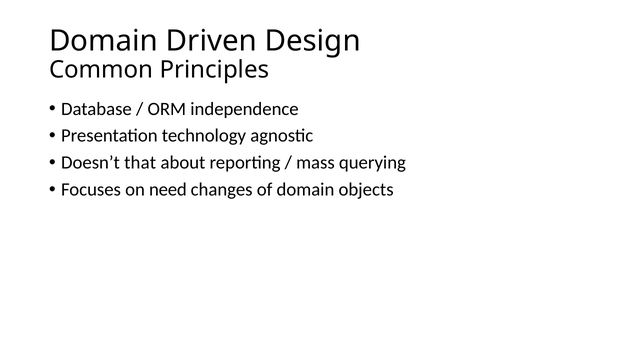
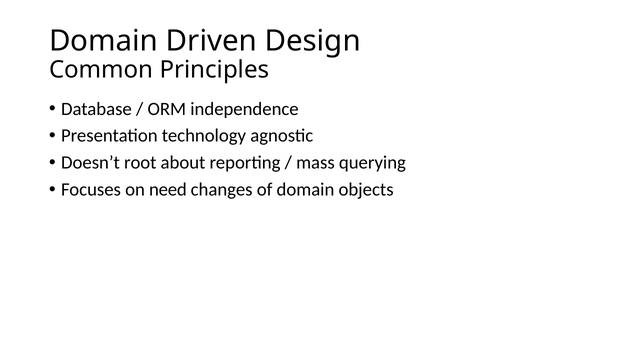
that: that -> root (140, 163)
